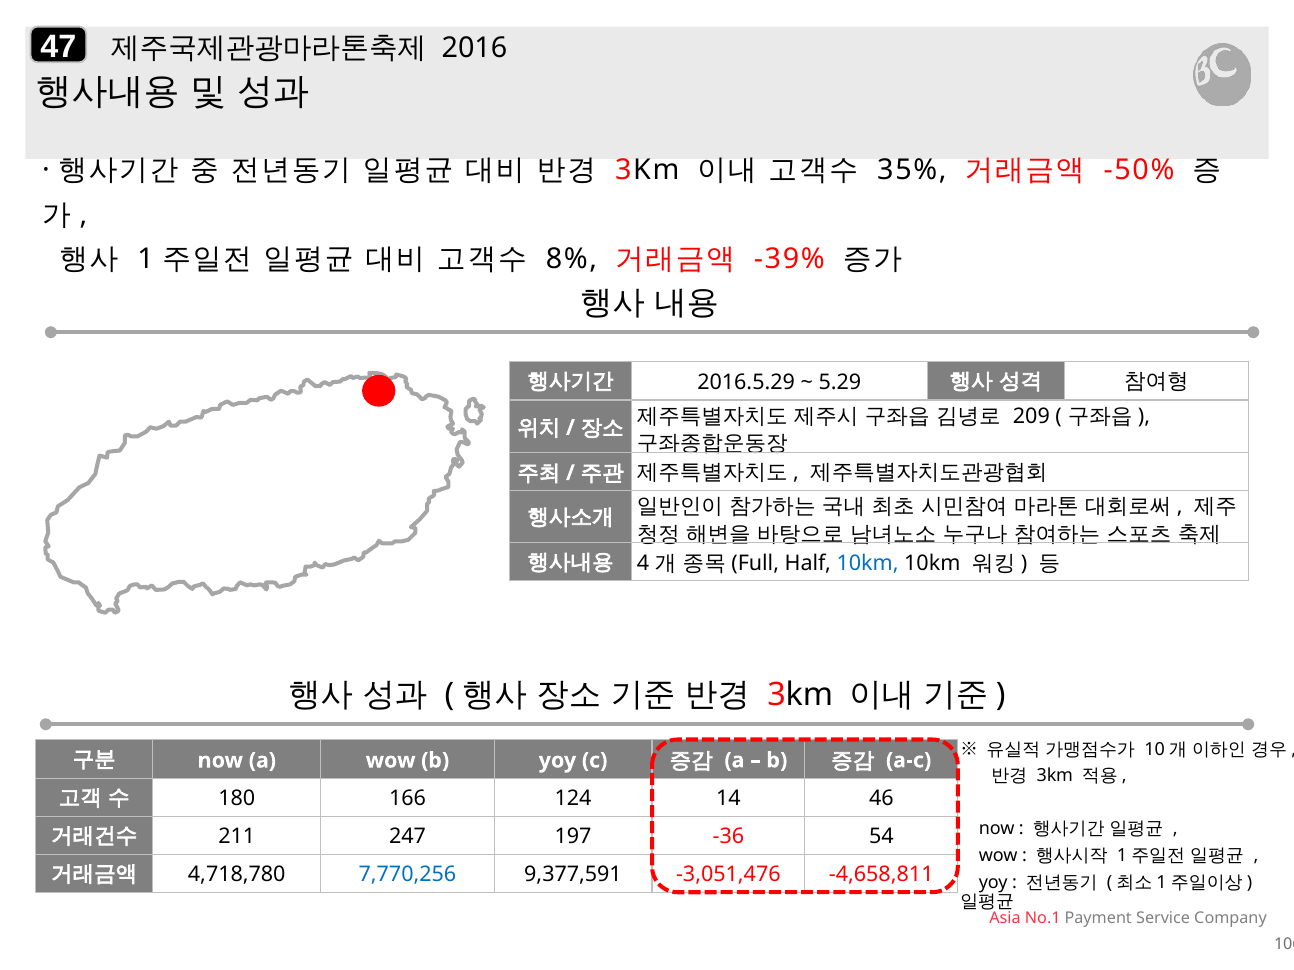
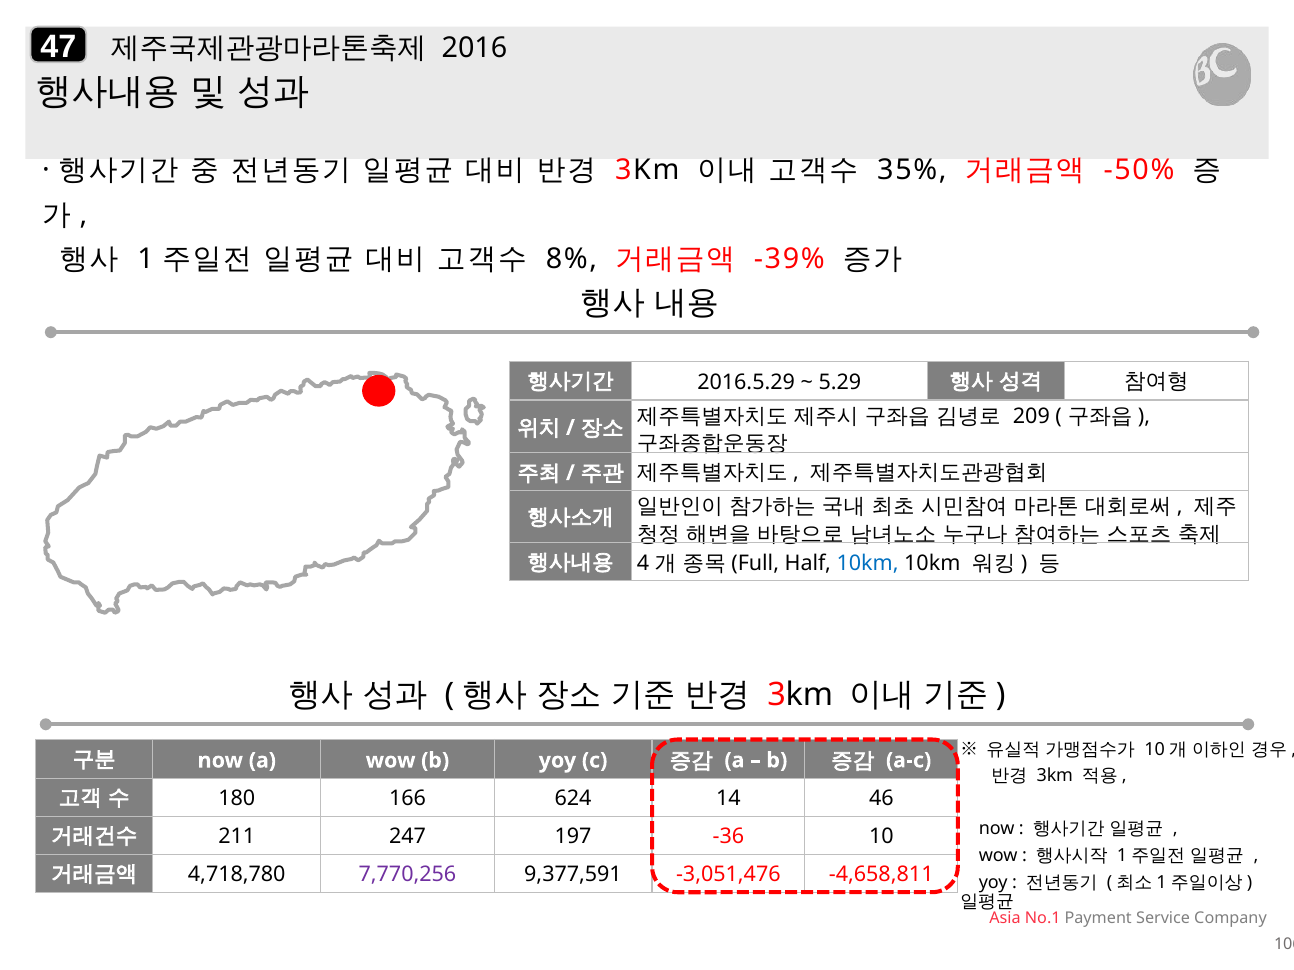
124: 124 -> 624 (573, 799)
54: 54 -> 10 (881, 837)
7,770,256 colour: blue -> purple (407, 875)
